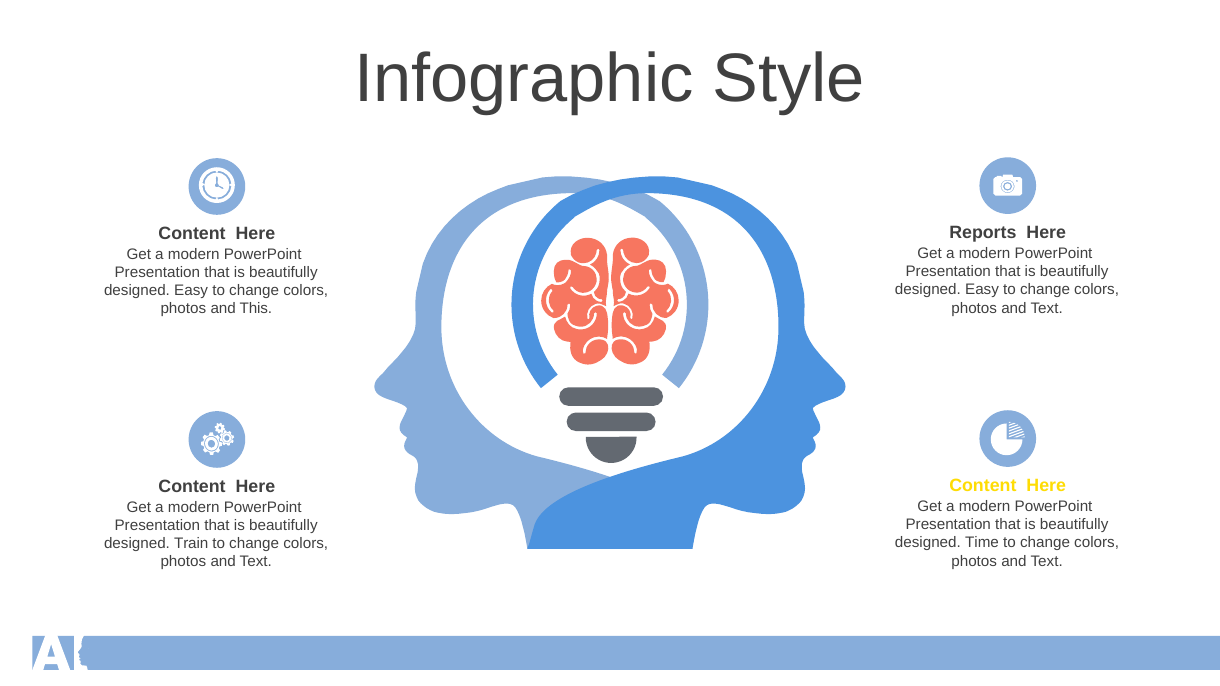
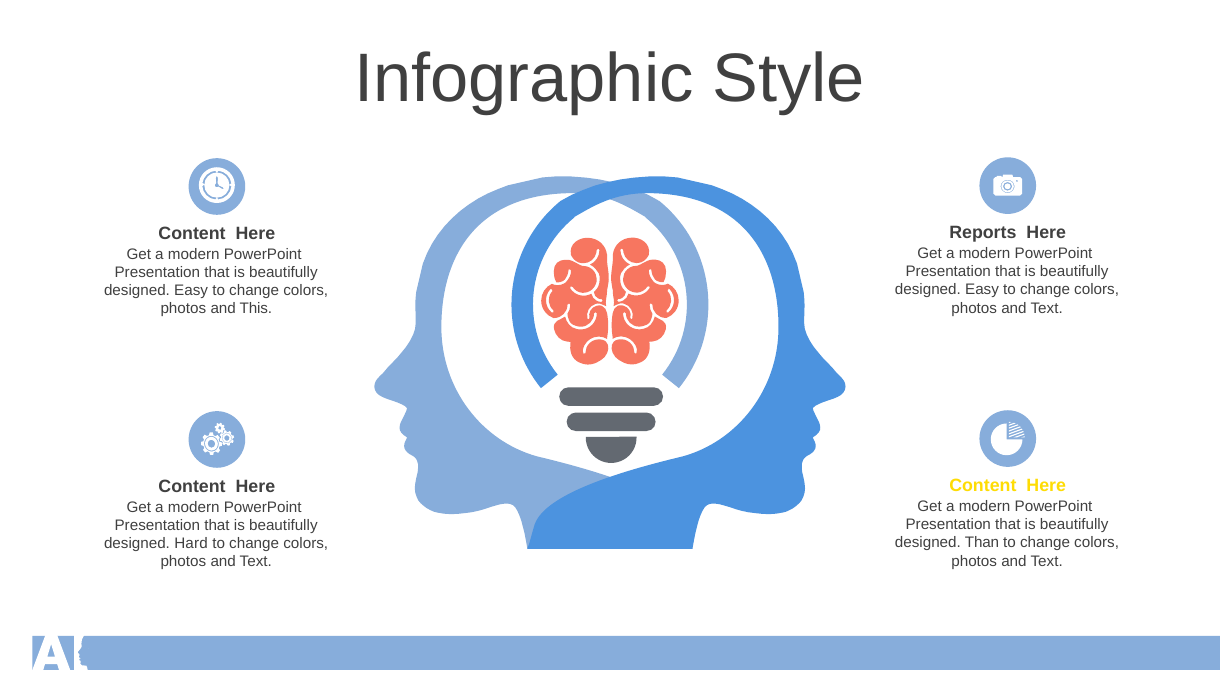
Time: Time -> Than (982, 543)
Train: Train -> Hard (191, 544)
